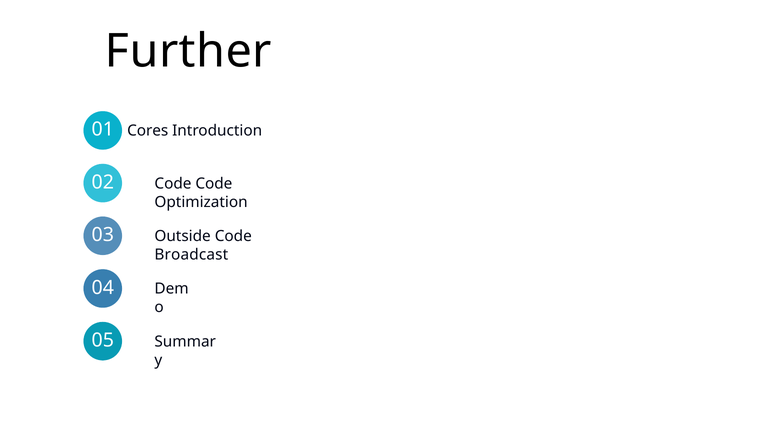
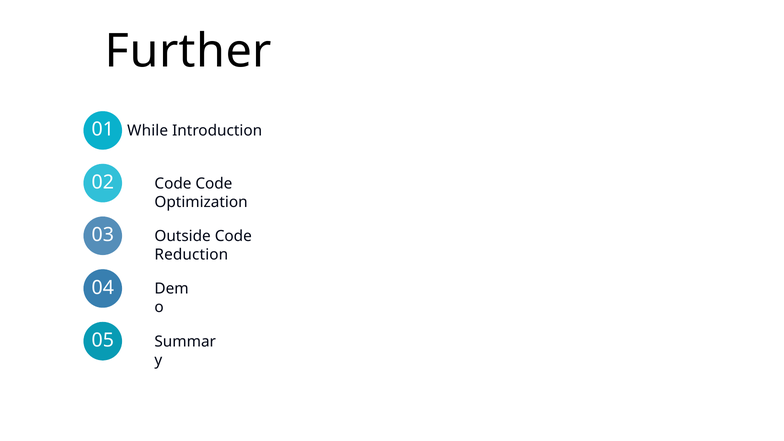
Cores: Cores -> While (148, 131)
Broadcast: Broadcast -> Reduction (191, 255)
